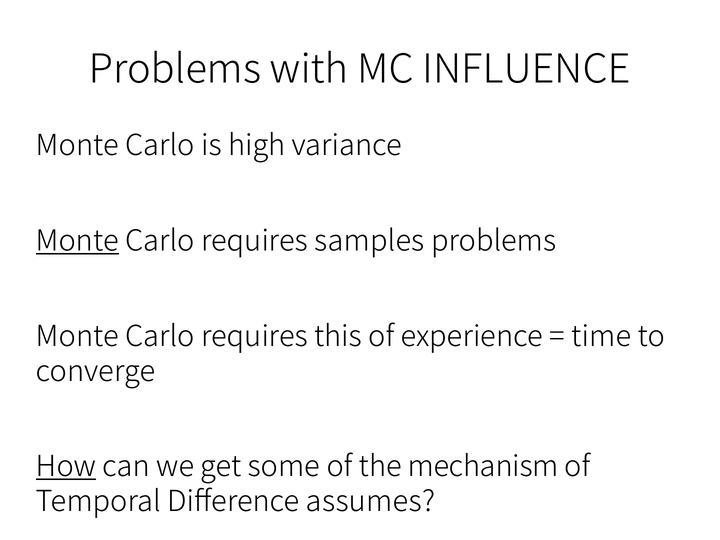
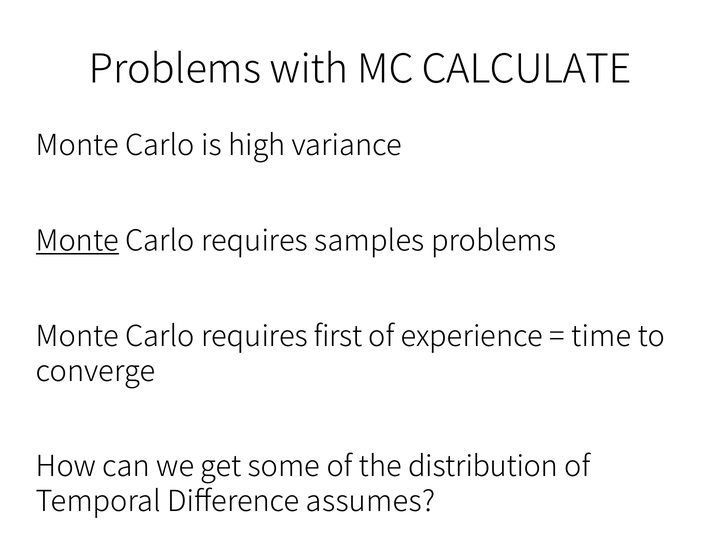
INFLUENCE: INFLUENCE -> CALCULATE (527, 69)
this: this -> first (338, 337)
How underline: present -> none (66, 467)
mechanism: mechanism -> distribution (483, 467)
